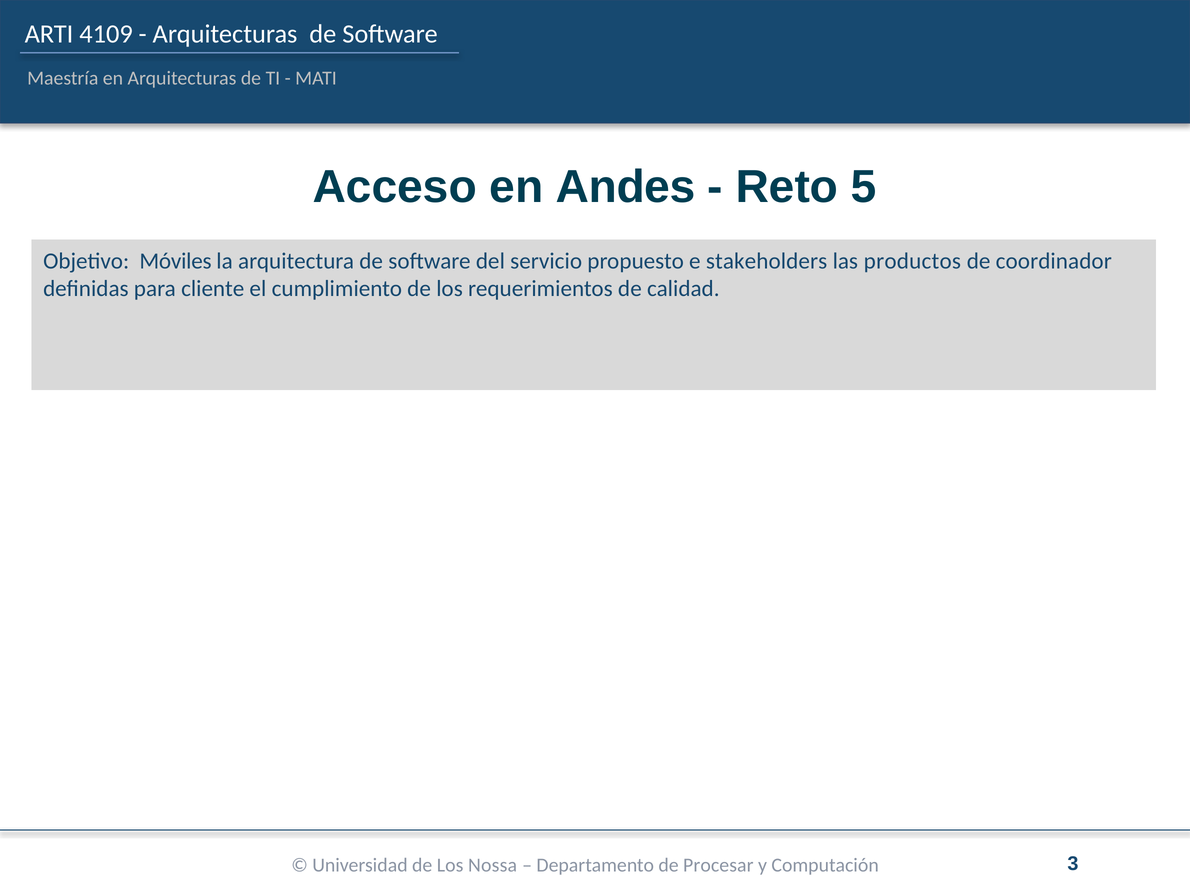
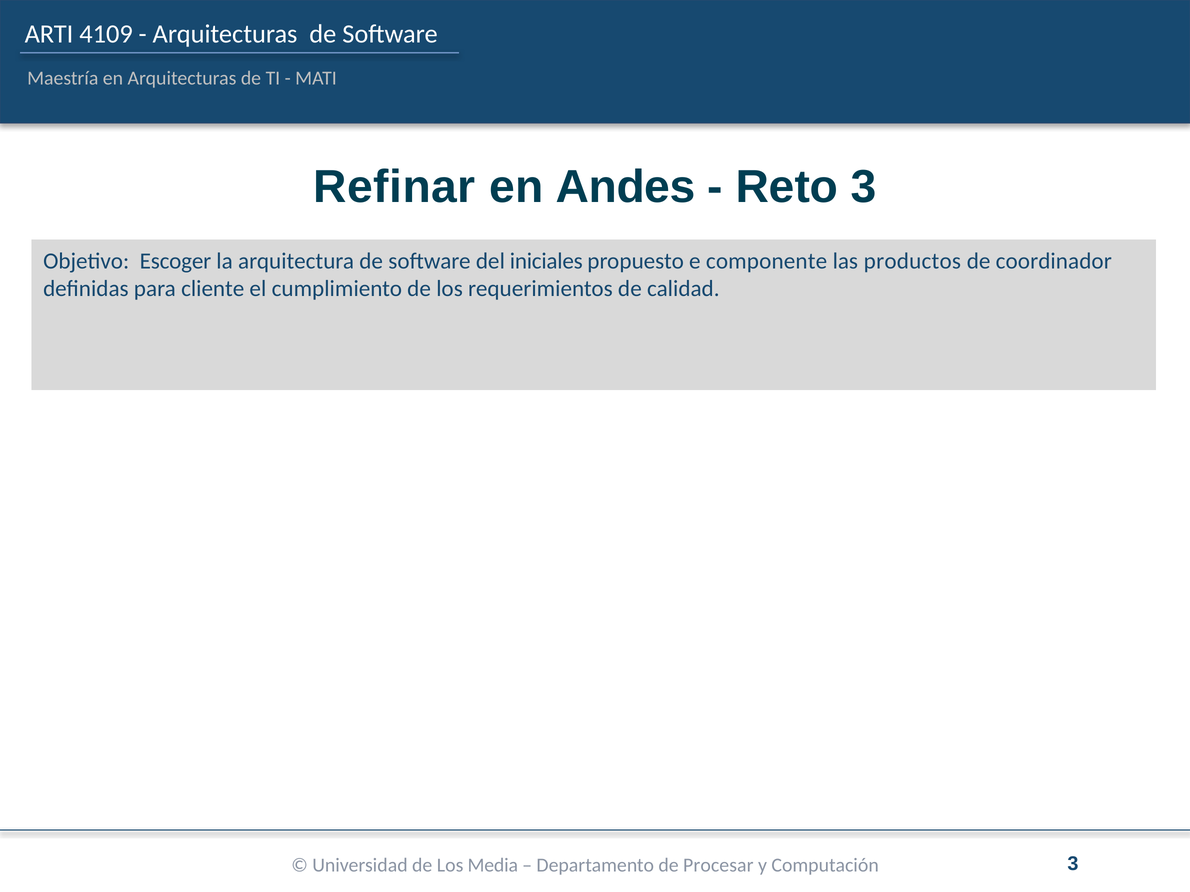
Acceso: Acceso -> Refinar (394, 187)
Reto 5: 5 -> 3 (864, 187)
Móviles: Móviles -> Escoger (175, 261)
servicio: servicio -> iniciales (546, 261)
stakeholders: stakeholders -> componente (767, 261)
Nossa: Nossa -> Media (493, 866)
